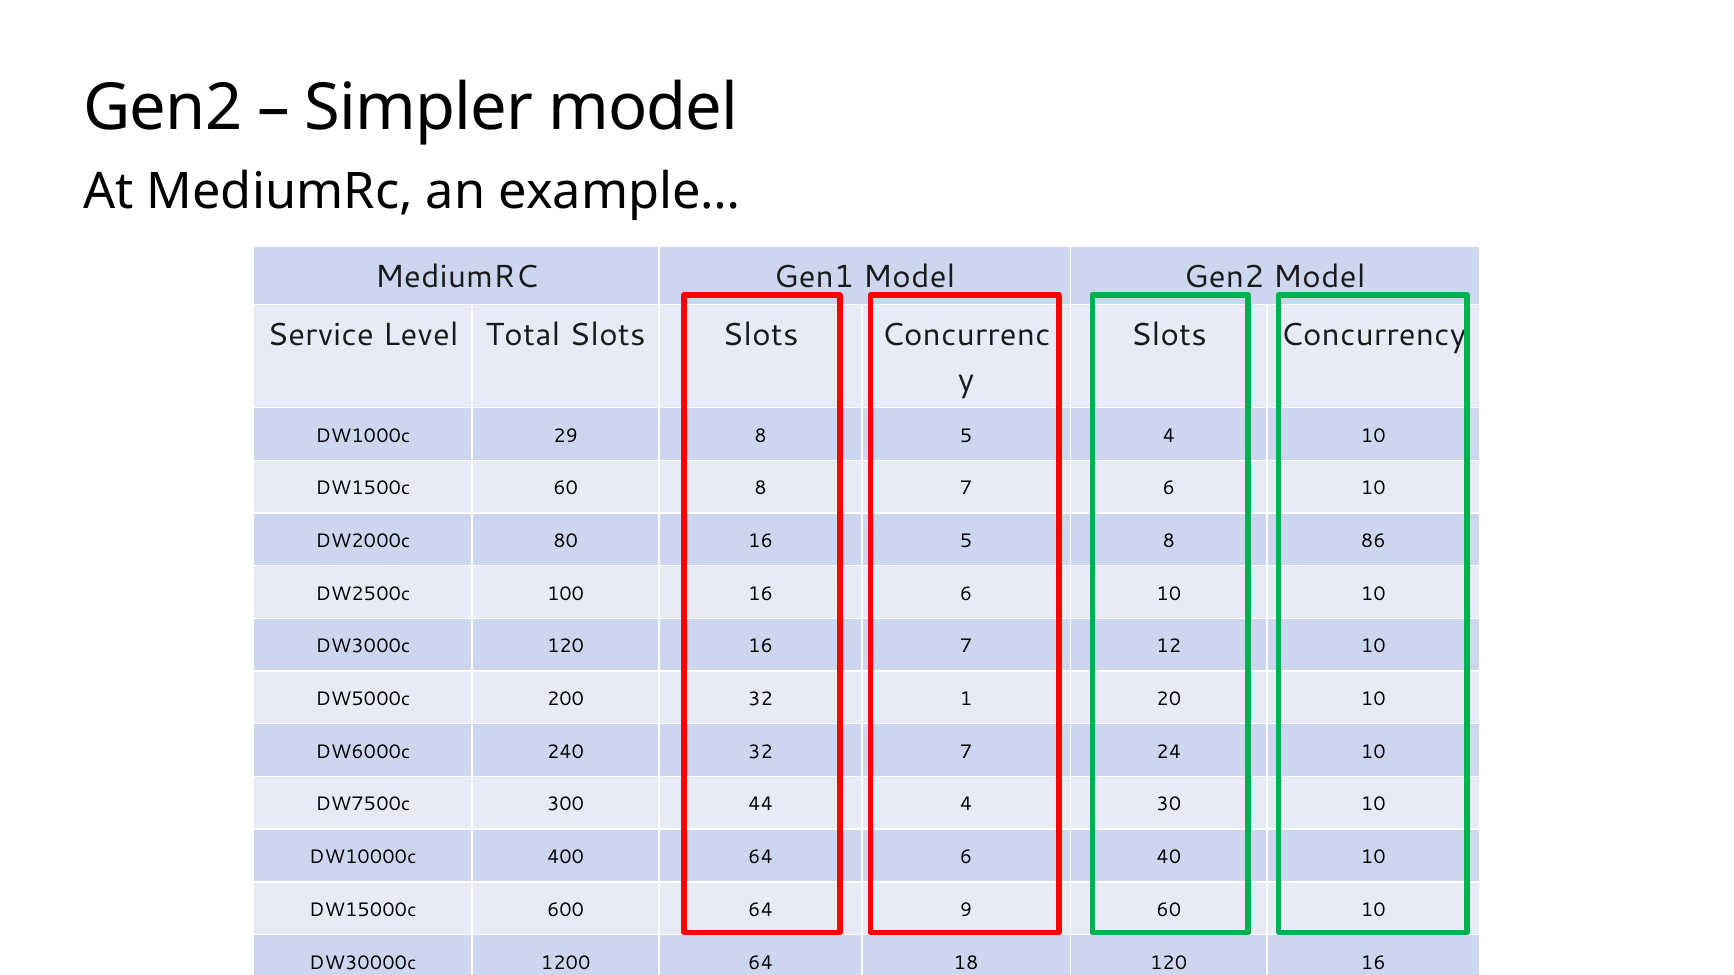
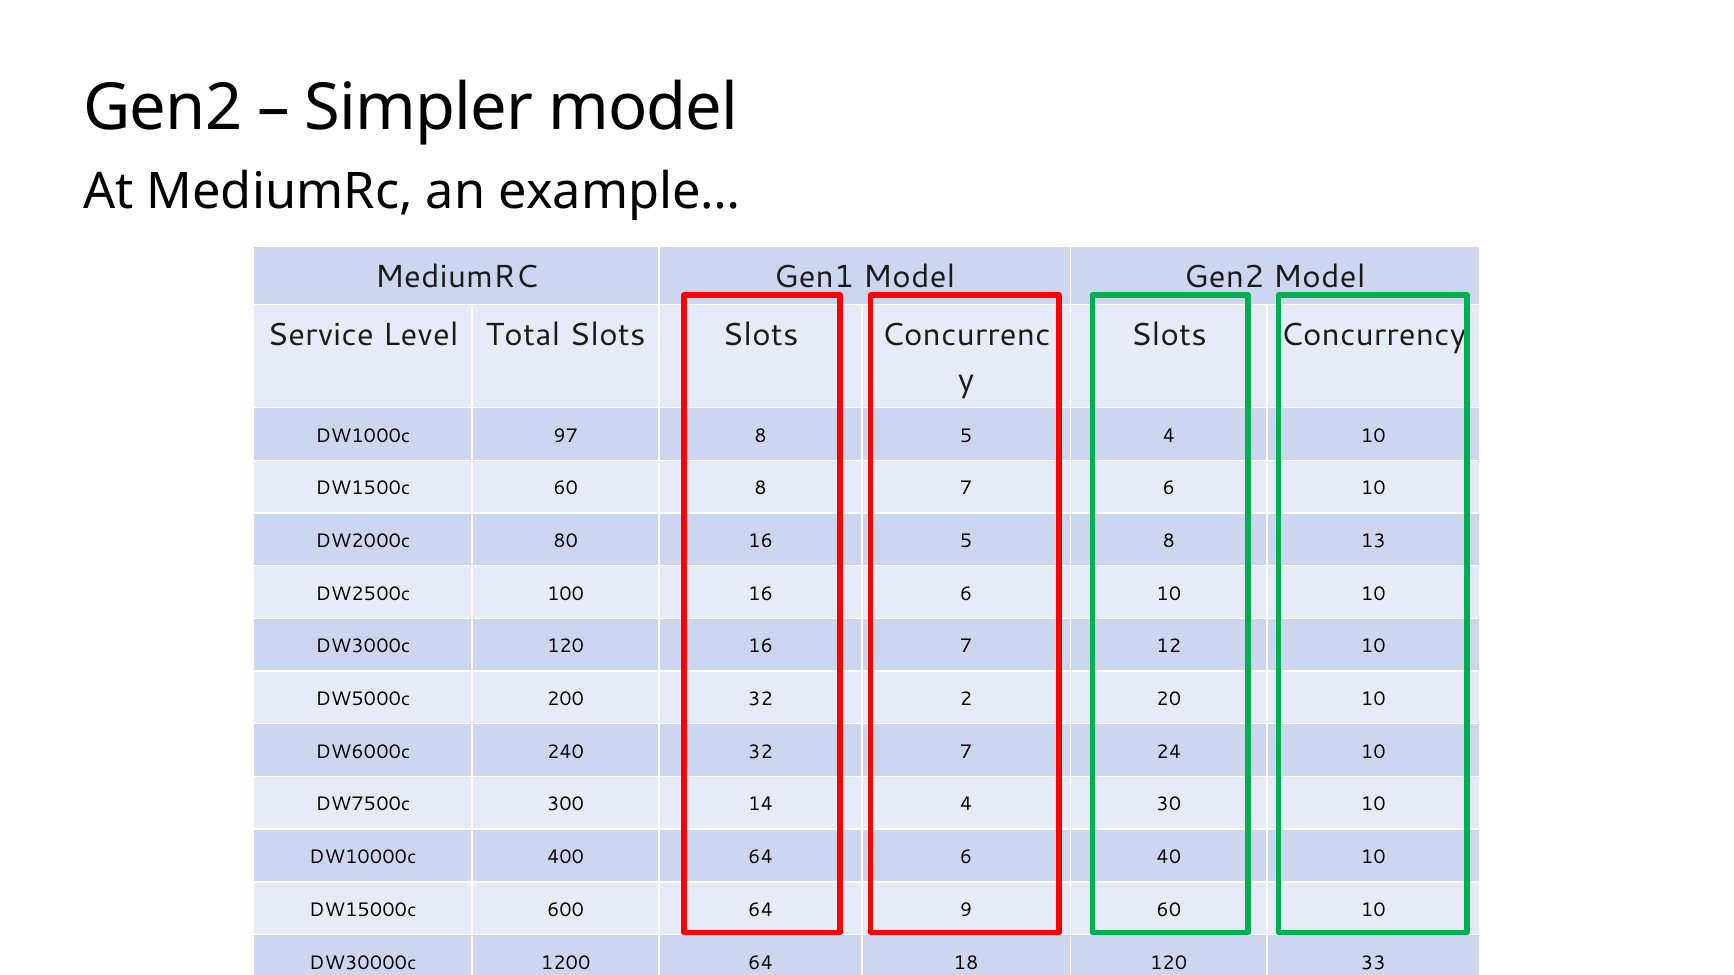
29: 29 -> 97 (566, 436)
86: 86 -> 13 (1373, 541)
1: 1 -> 2 (966, 699)
44: 44 -> 14 (761, 805)
18 120 16: 16 -> 33 (1373, 963)
